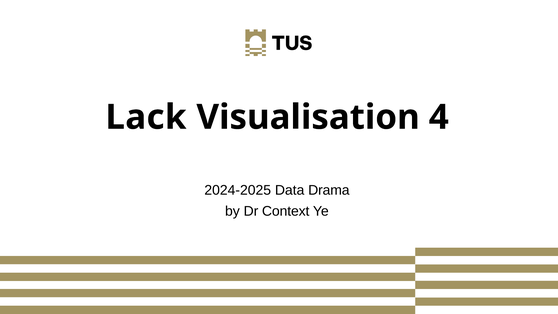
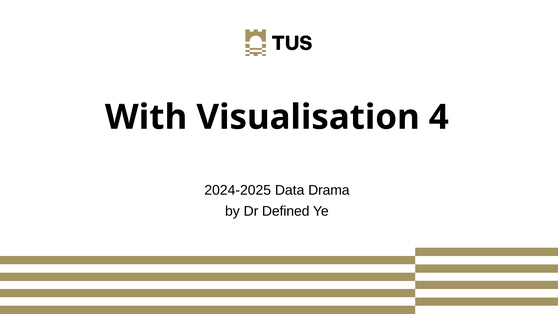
Lack: Lack -> With (146, 117)
Context: Context -> Defined (286, 211)
